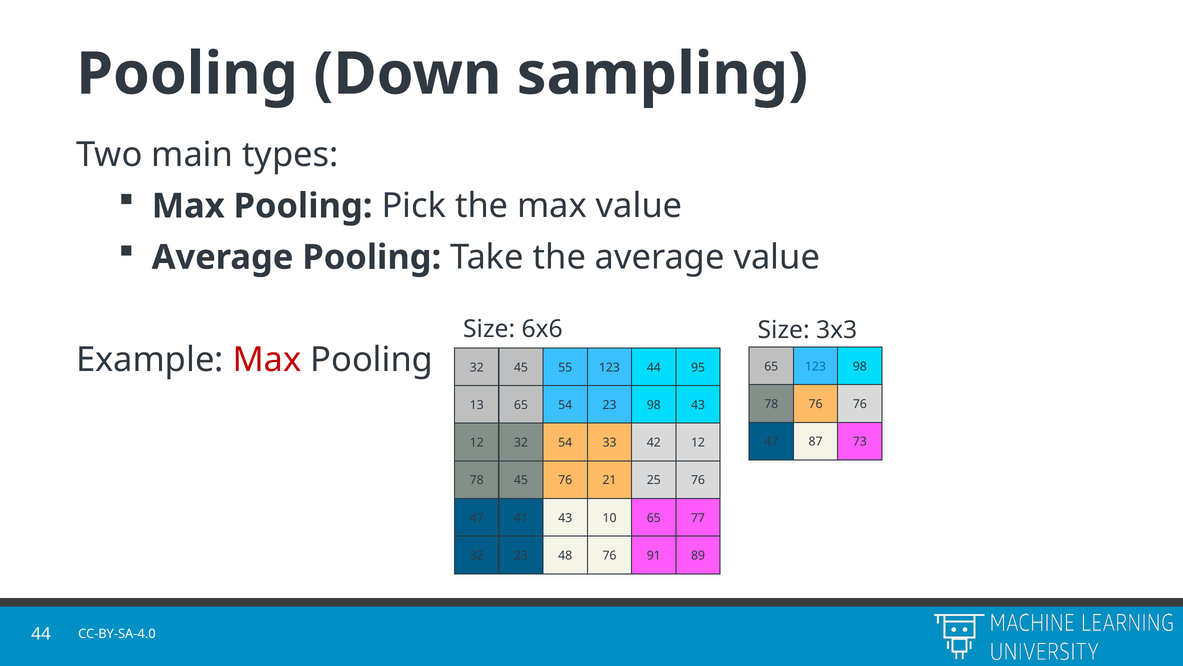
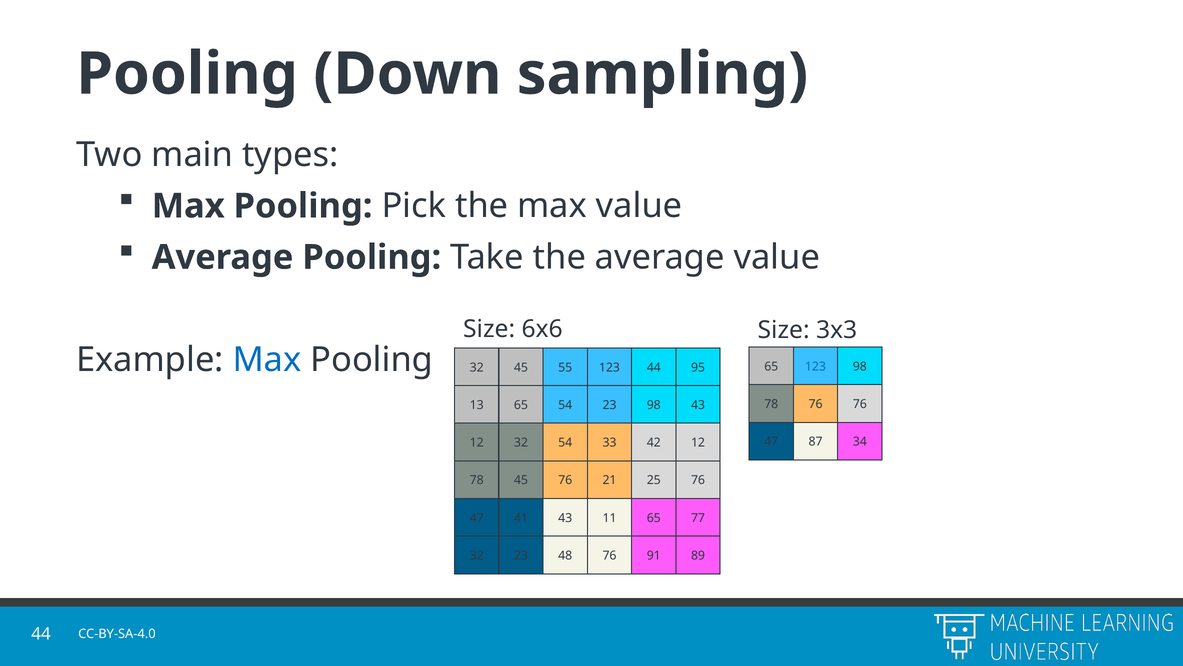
Max colour: red -> blue (267, 360)
73: 73 -> 34 (860, 442)
10: 10 -> 11 (610, 518)
